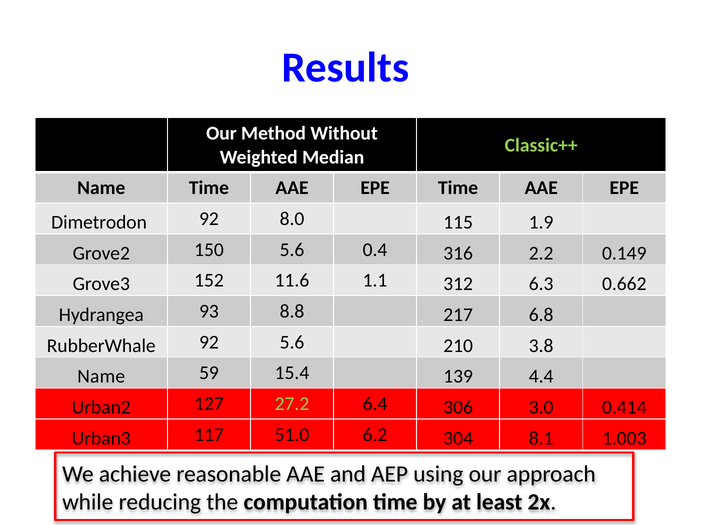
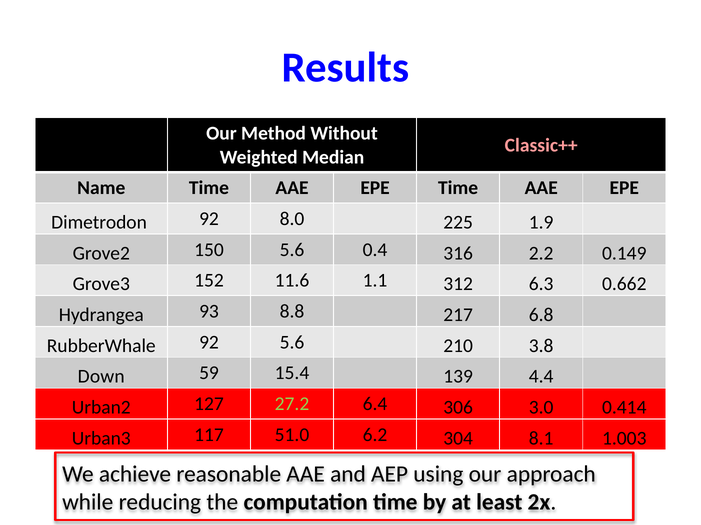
Classic++ colour: light green -> pink (541, 145)
115: 115 -> 225 (458, 223)
Name: Name -> Down (101, 377)
